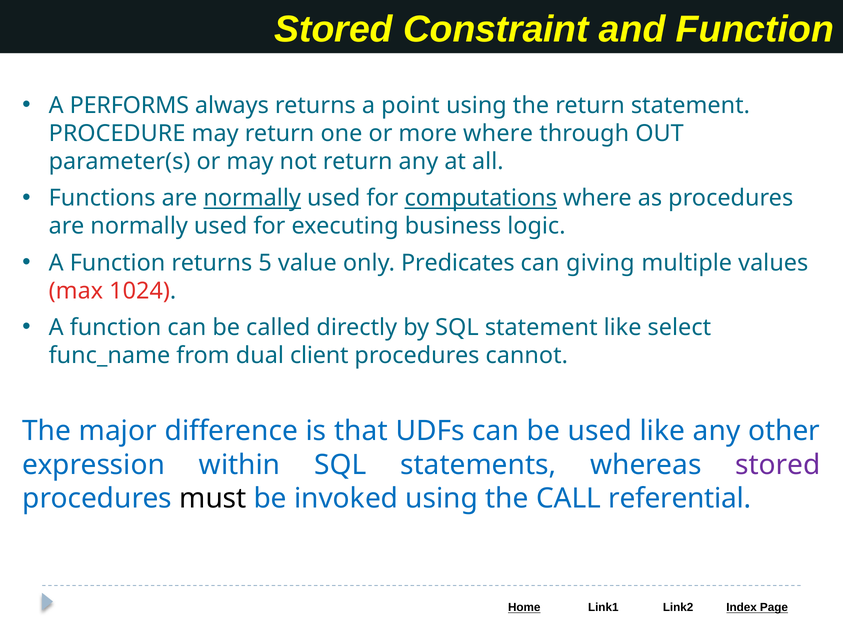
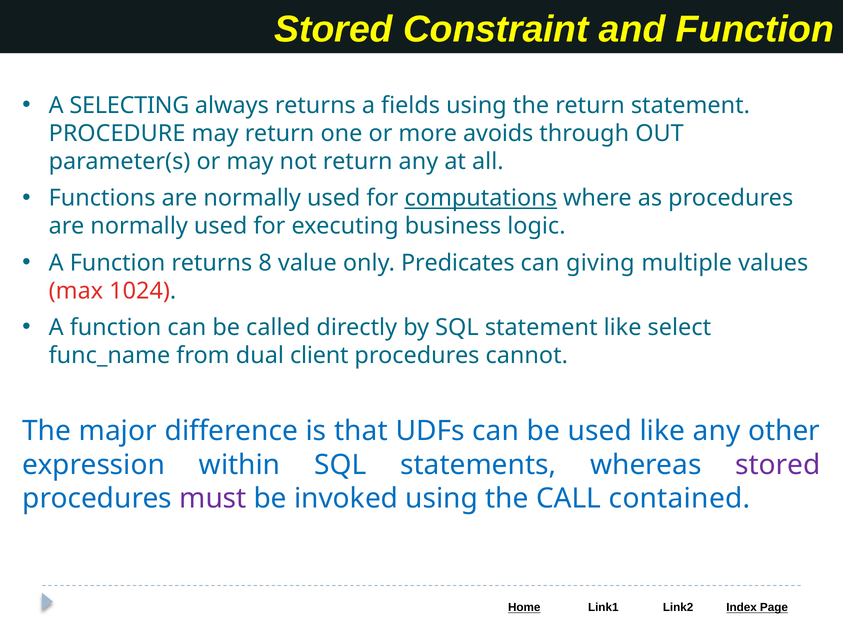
PERFORMS: PERFORMS -> SELECTING (129, 105)
point: point -> fields (411, 105)
more where: where -> avoids (498, 134)
normally underline: present -> none (252, 198)
5: 5 -> 8 (265, 263)
must colour: black -> purple (213, 499)
referential: referential -> contained (680, 499)
